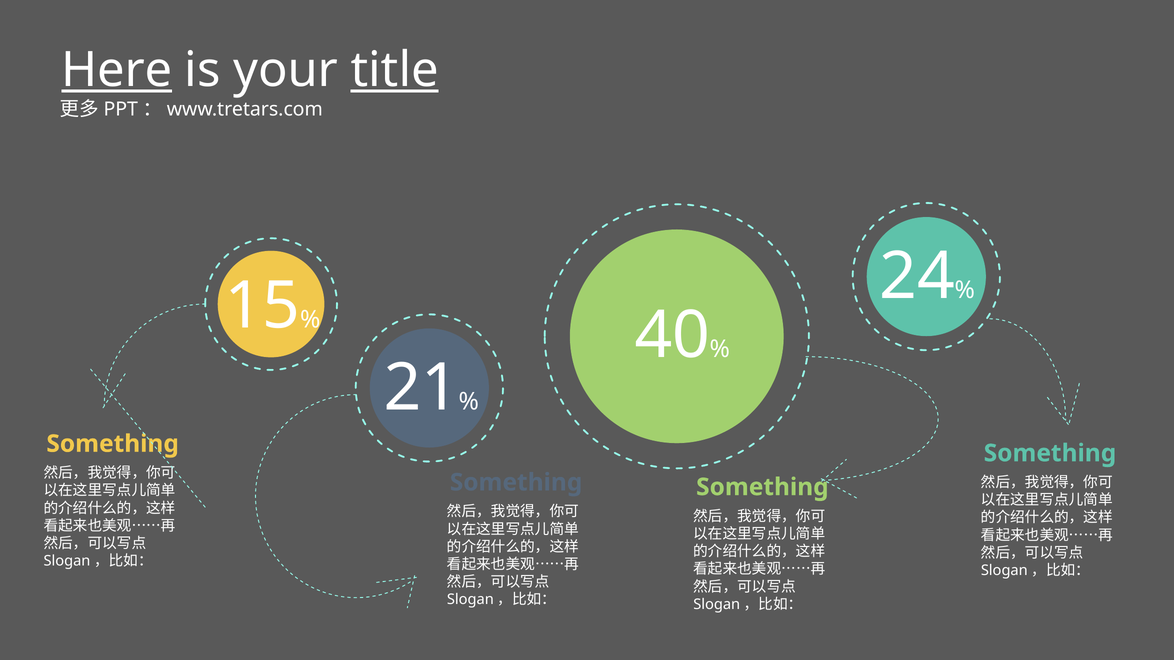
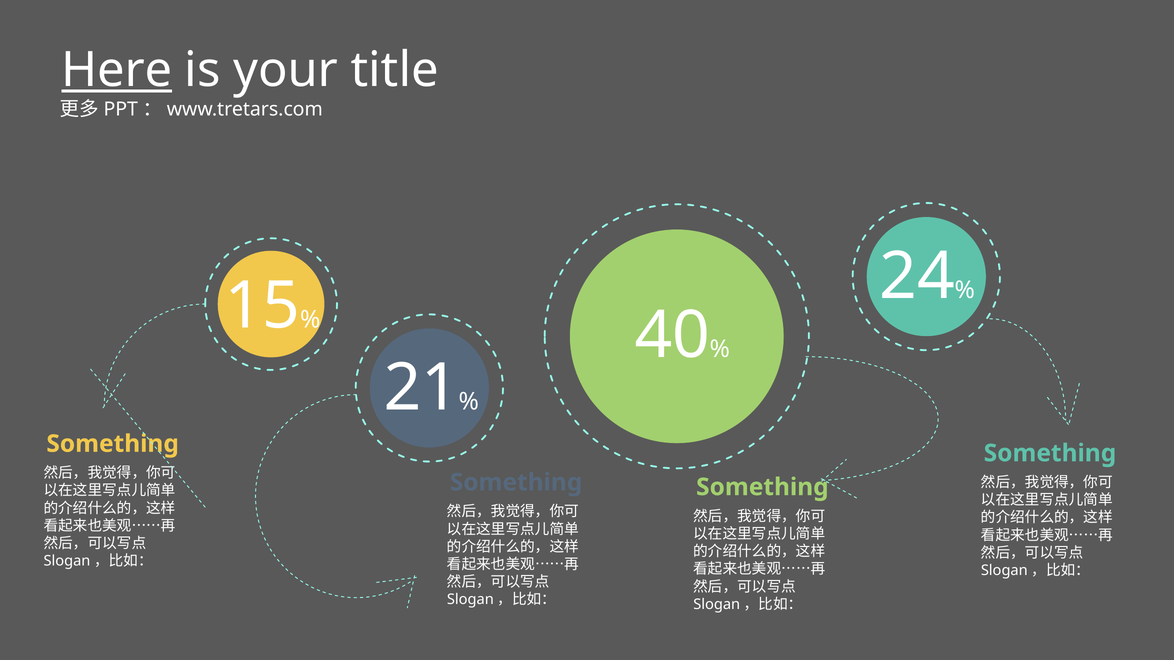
title underline: present -> none (395, 70)
